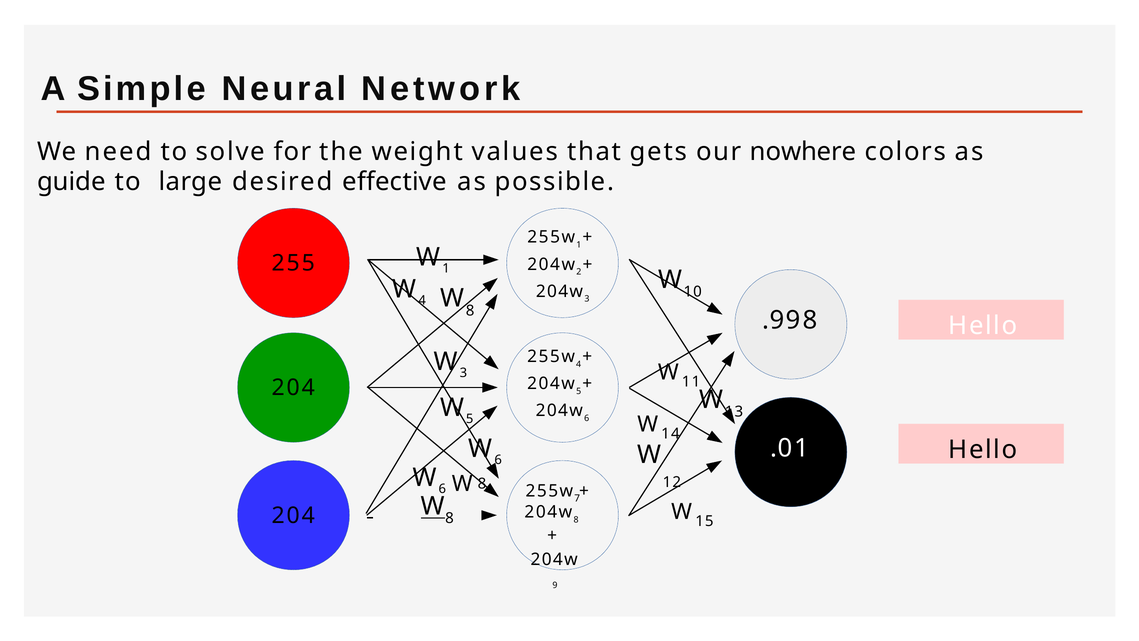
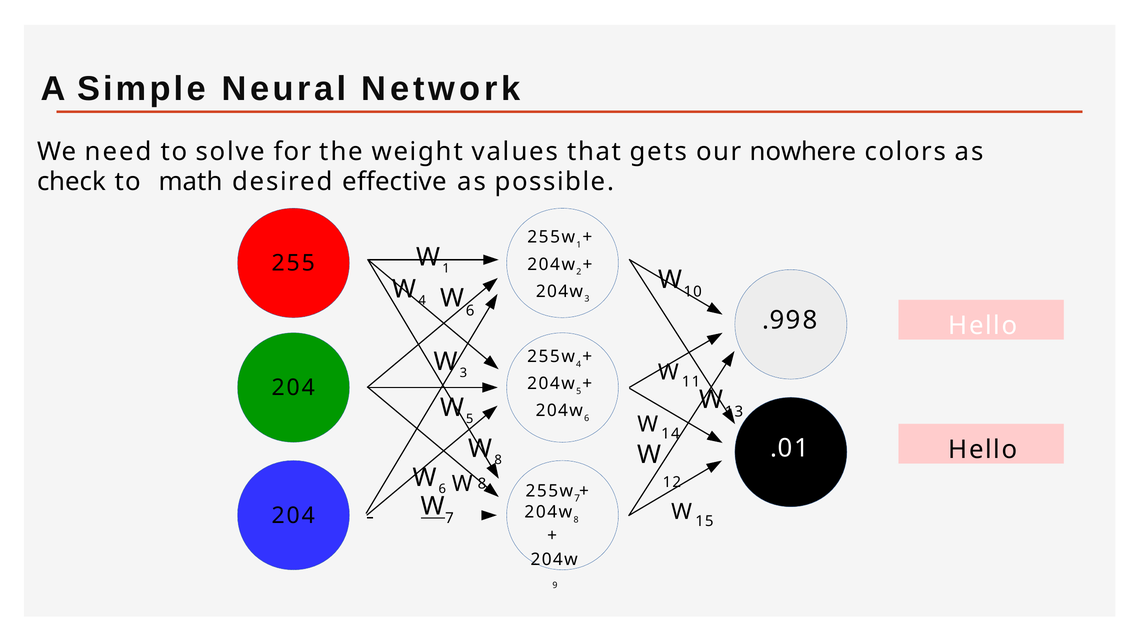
guide: guide -> check (72, 181)
large: large -> math (191, 181)
8: 8 -> 6 (470, 310)
6: 6 -> 8 (498, 460)
8: 8 -> 7 (449, 518)
